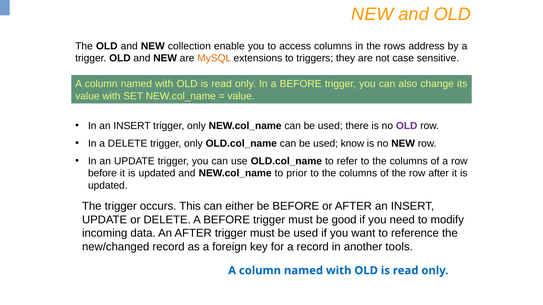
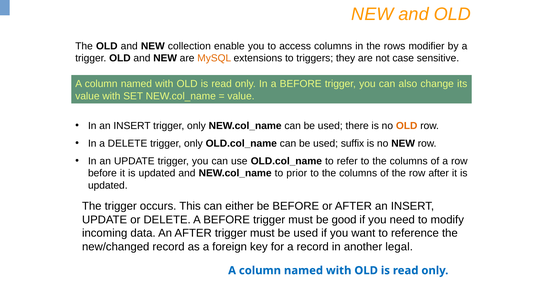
address: address -> modifier (427, 46)
OLD colour: purple -> orange (407, 126)
know: know -> suffix (352, 144)
tools: tools -> legal (399, 247)
